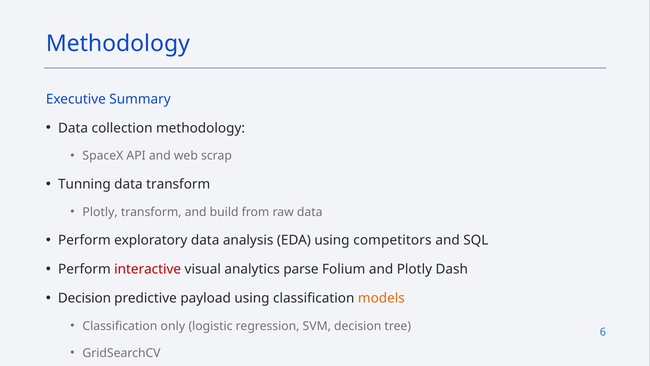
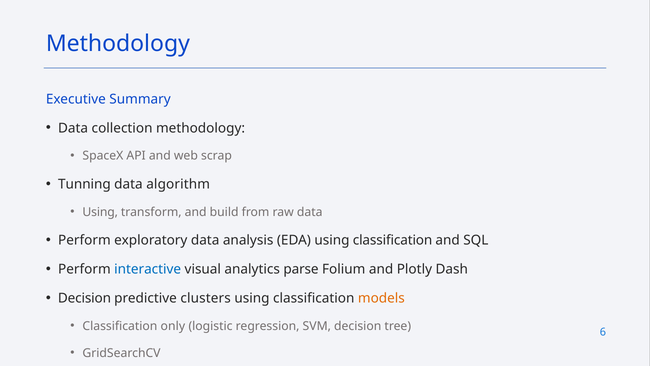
data transform: transform -> algorithm (178, 184)
Plotly: Plotly -> Using (100, 212)
EDA using competitors: competitors -> classification (393, 240)
interactive colour: red -> blue (148, 269)
payload: payload -> clusters (206, 298)
